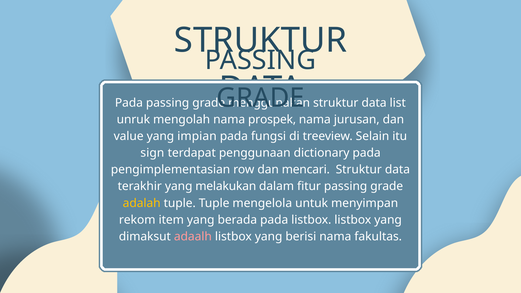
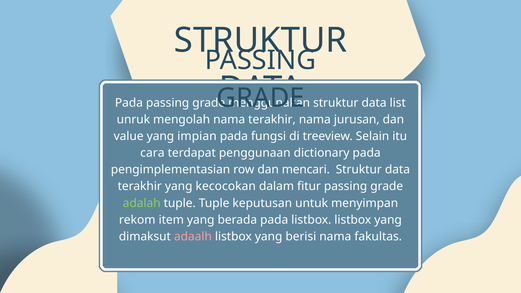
nama prospek: prospek -> terakhir (272, 120)
sign: sign -> cara (152, 153)
melakukan: melakukan -> kecocokan (226, 186)
adalah colour: yellow -> light green (142, 203)
mengelola: mengelola -> keputusan (262, 203)
